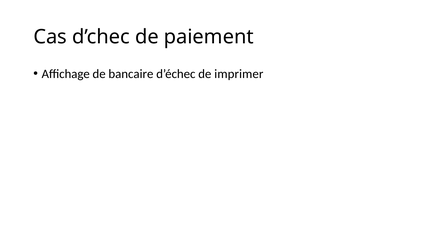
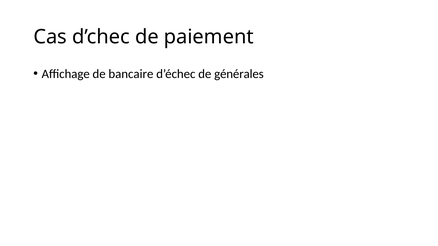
imprimer: imprimer -> générales (239, 74)
